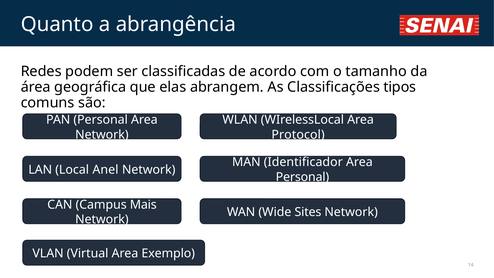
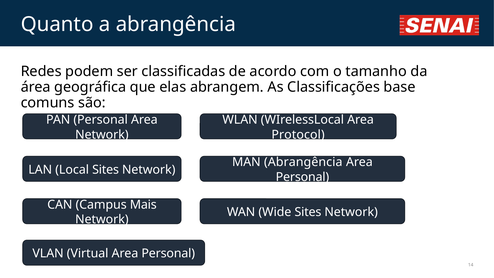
tipos: tipos -> base (400, 87)
MAN Identificador: Identificador -> Abrangência (303, 162)
Local Anel: Anel -> Sites (106, 170)
Virtual Area Exemplo: Exemplo -> Personal (168, 253)
